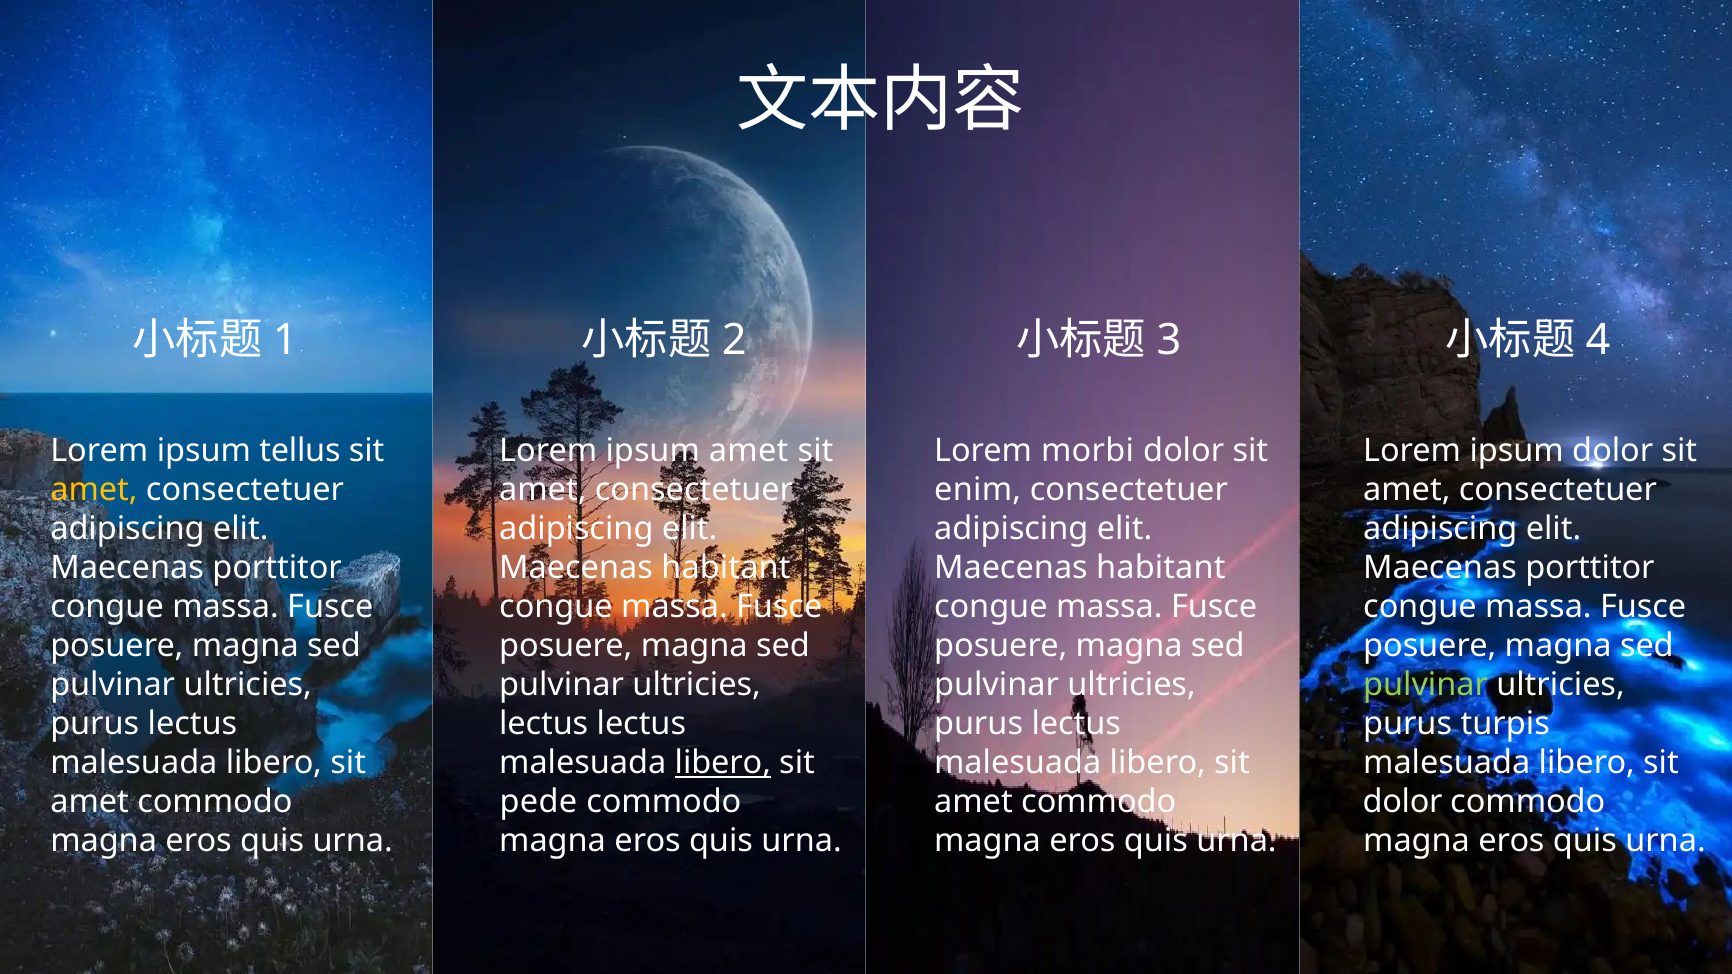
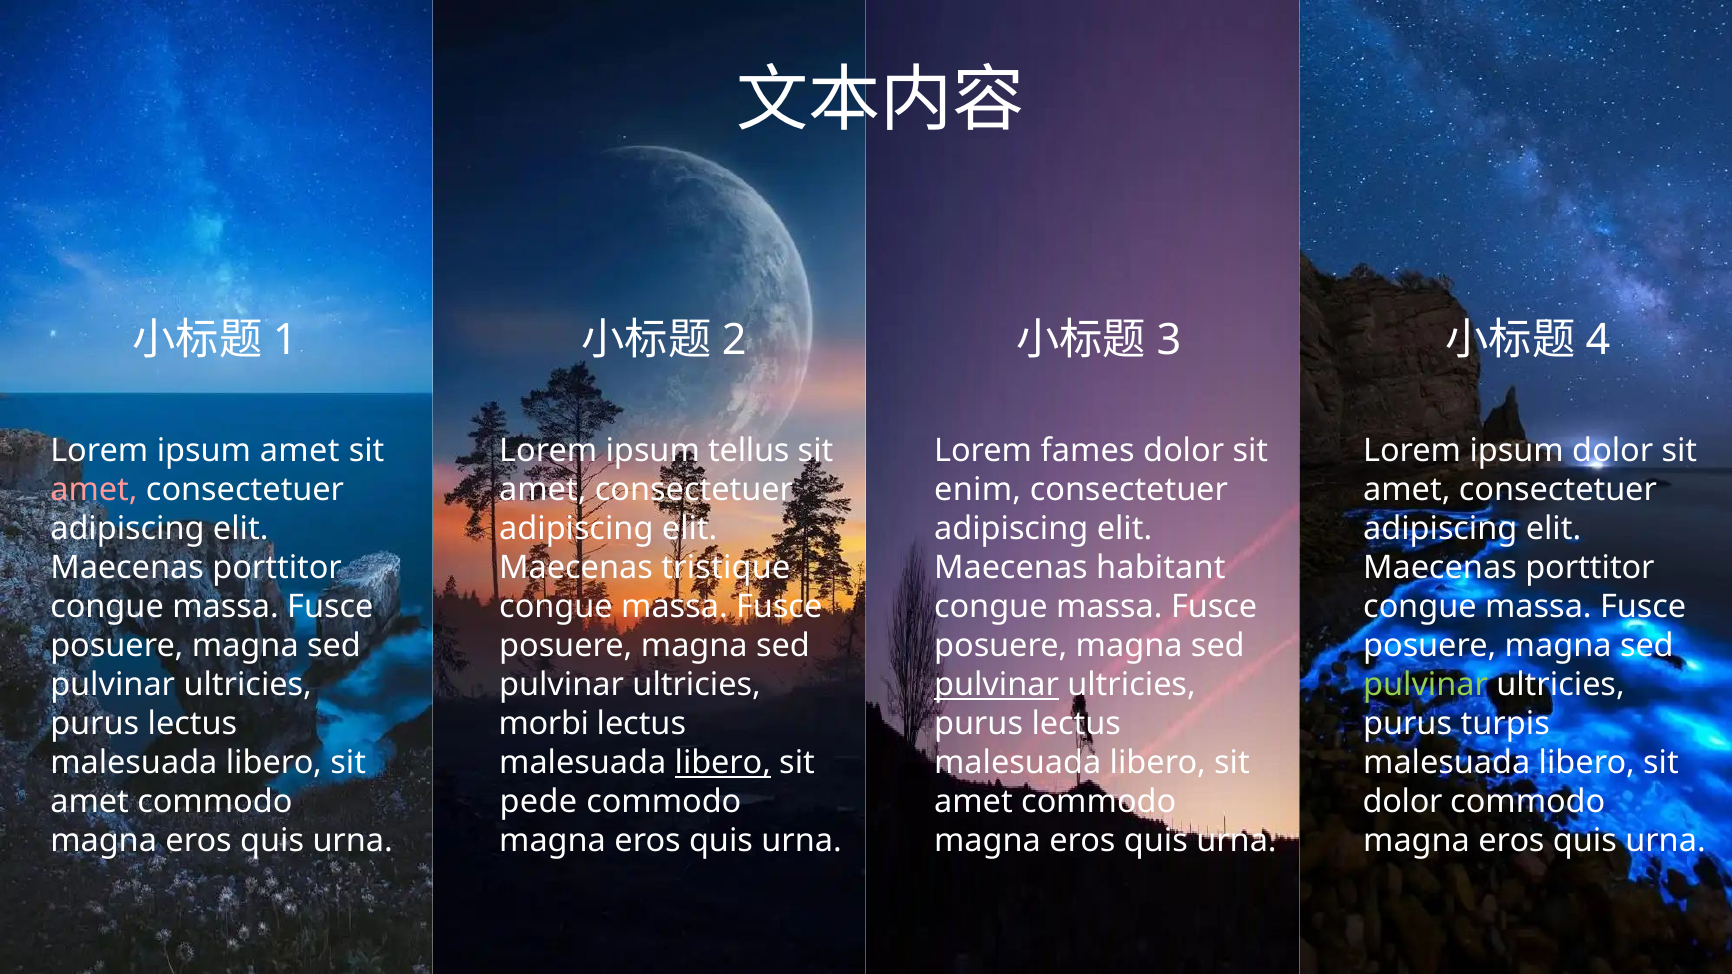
ipsum tellus: tellus -> amet (300, 451)
ipsum amet: amet -> tellus (749, 451)
morbi: morbi -> fames (1088, 451)
amet colour: yellow -> pink (94, 490)
habitant: habitant -> tristique (726, 568)
pulvinar underline: none -> present (997, 685)
lectus: lectus -> morbi (544, 724)
